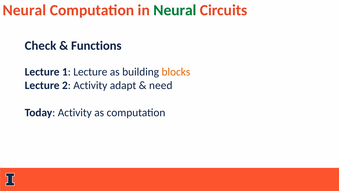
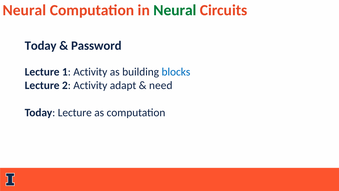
Check: Check -> Today (41, 46)
Functions: Functions -> Password (96, 46)
1 Lecture: Lecture -> Activity (90, 72)
blocks colour: orange -> blue (176, 72)
Today Activity: Activity -> Lecture (75, 112)
